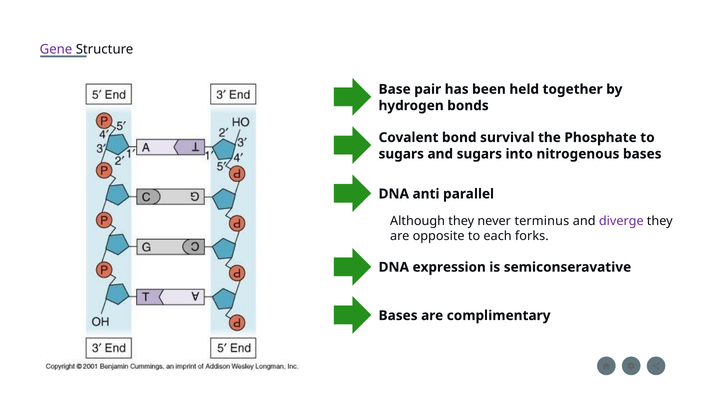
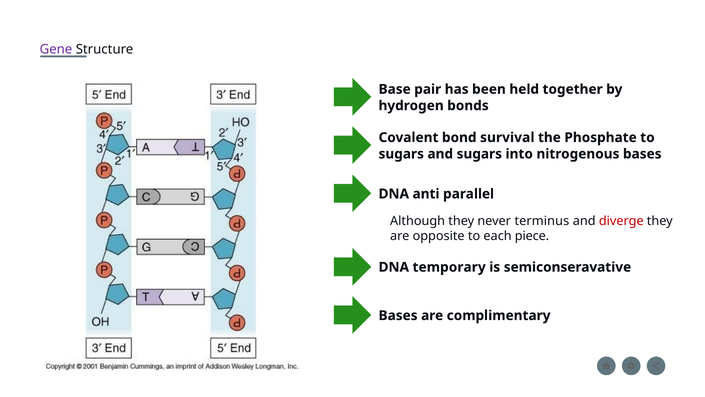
diverge colour: purple -> red (621, 221)
forks: forks -> piece (532, 236)
expression: expression -> temporary (449, 267)
